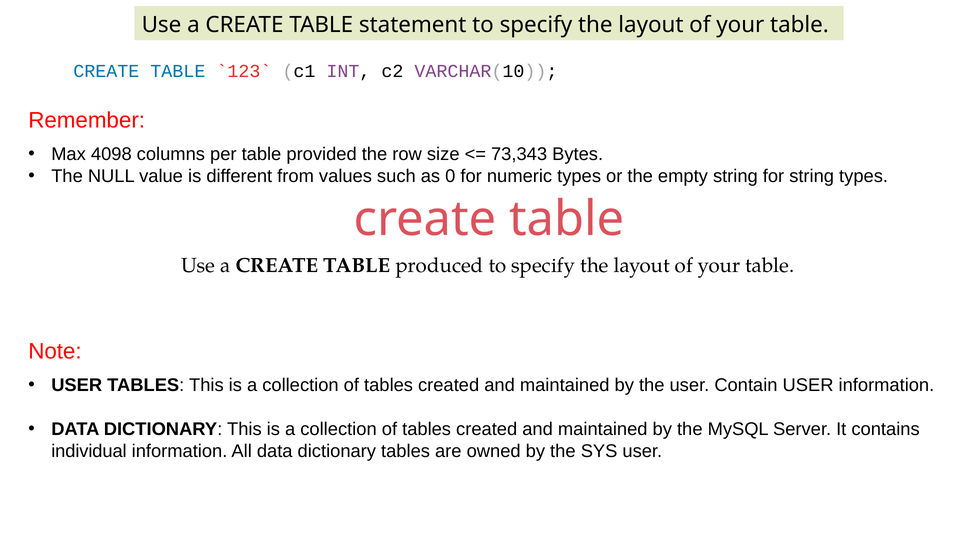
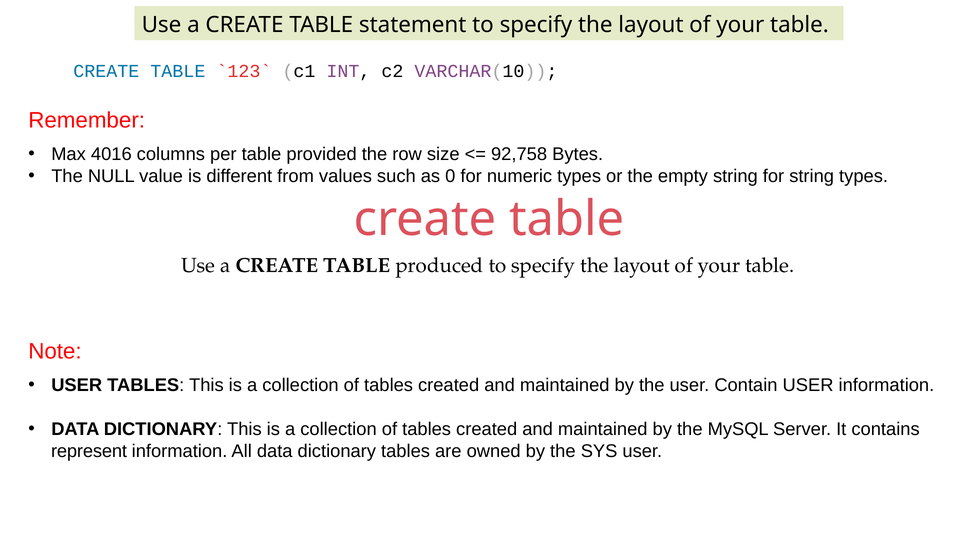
4098: 4098 -> 4016 (111, 154)
73,343: 73,343 -> 92,758 (519, 154)
individual: individual -> represent (89, 451)
